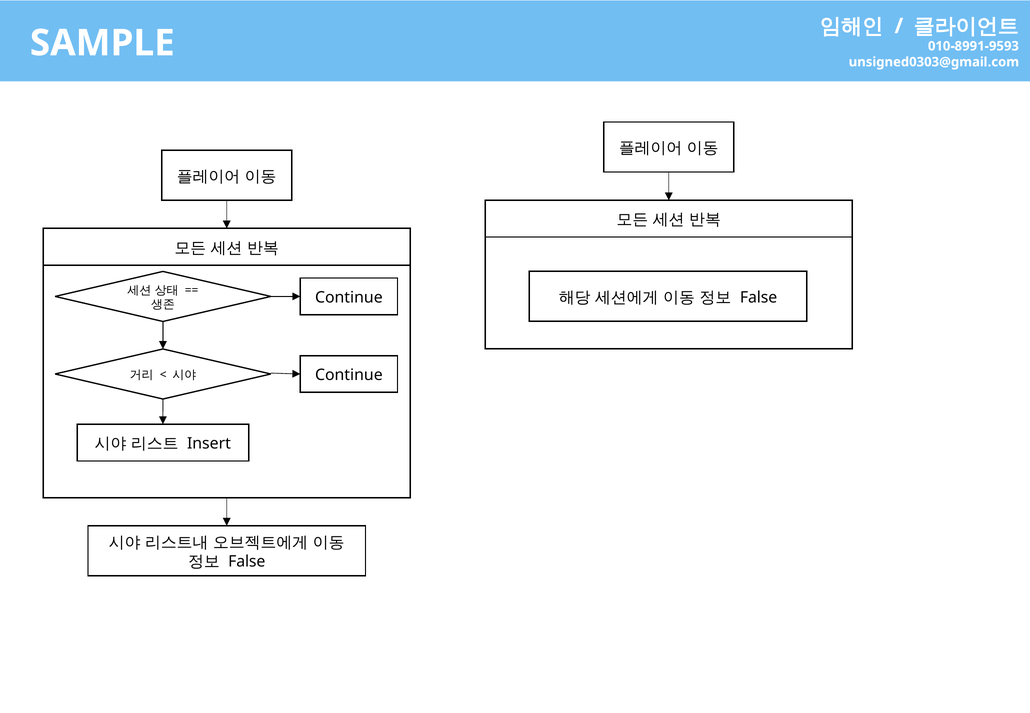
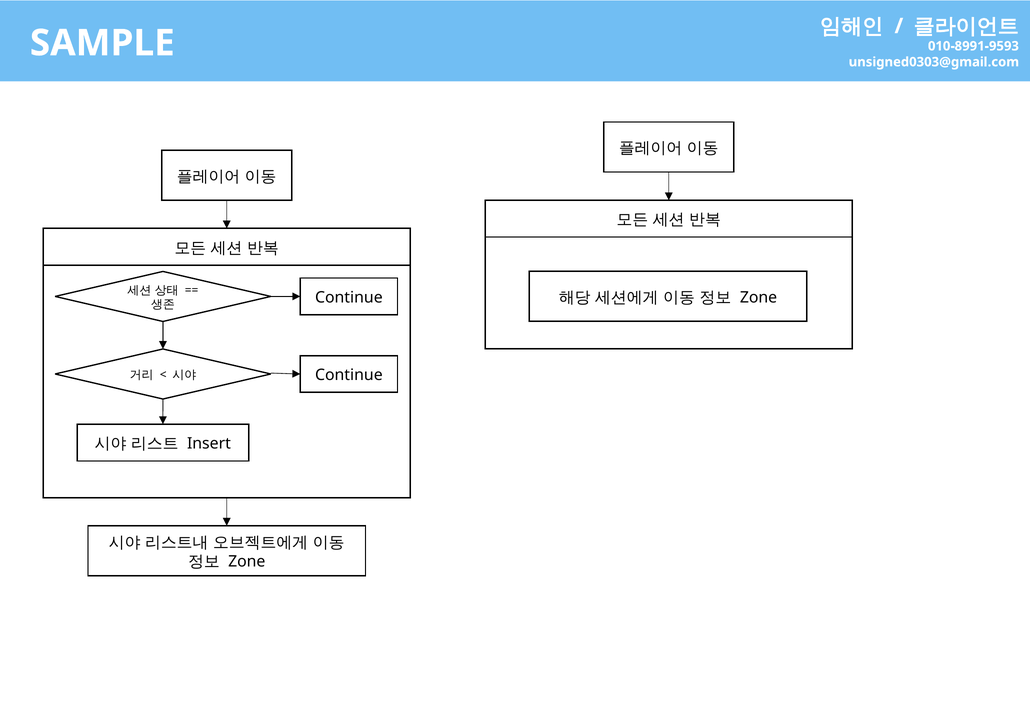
False: False -> Zone (759, 297)
False: False -> Zone (247, 561)
